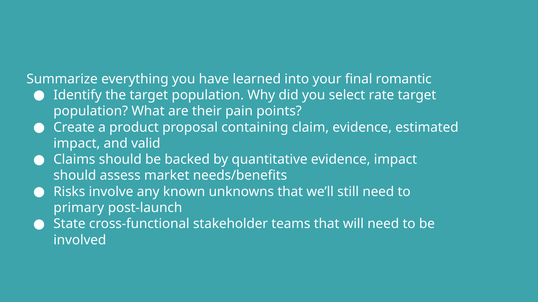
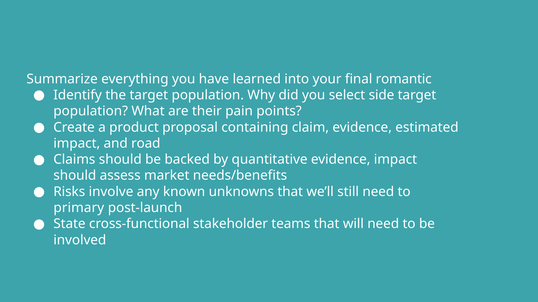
rate: rate -> side (381, 95)
valid: valid -> road (146, 144)
